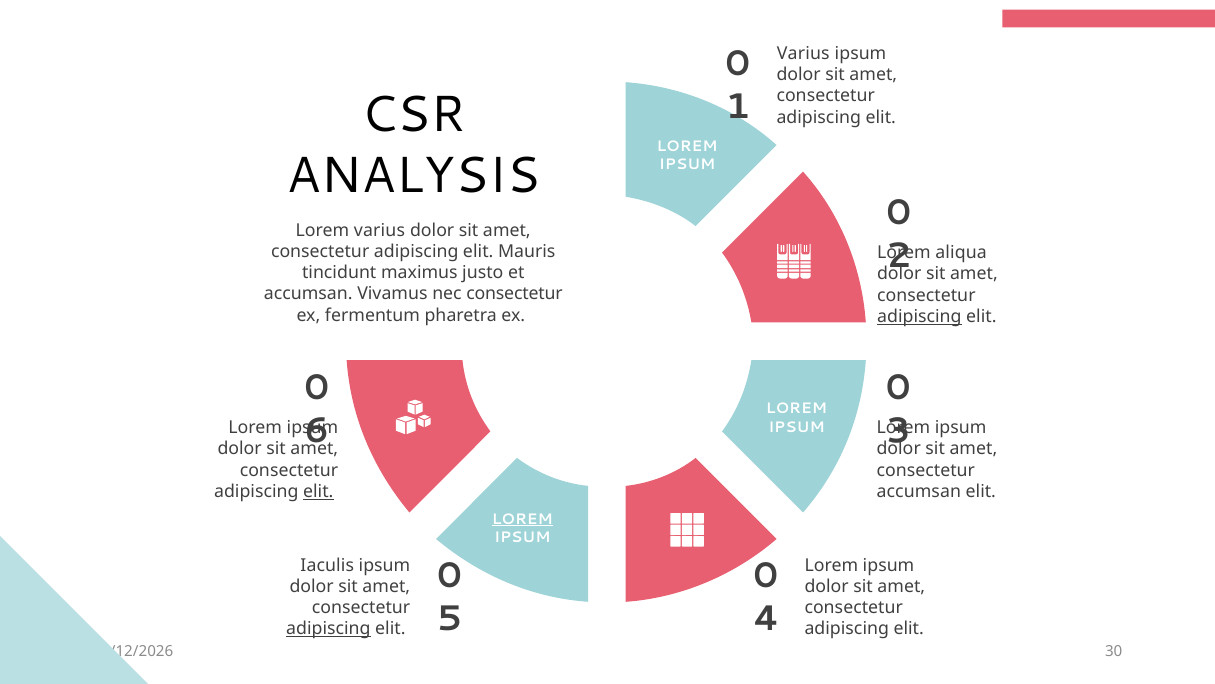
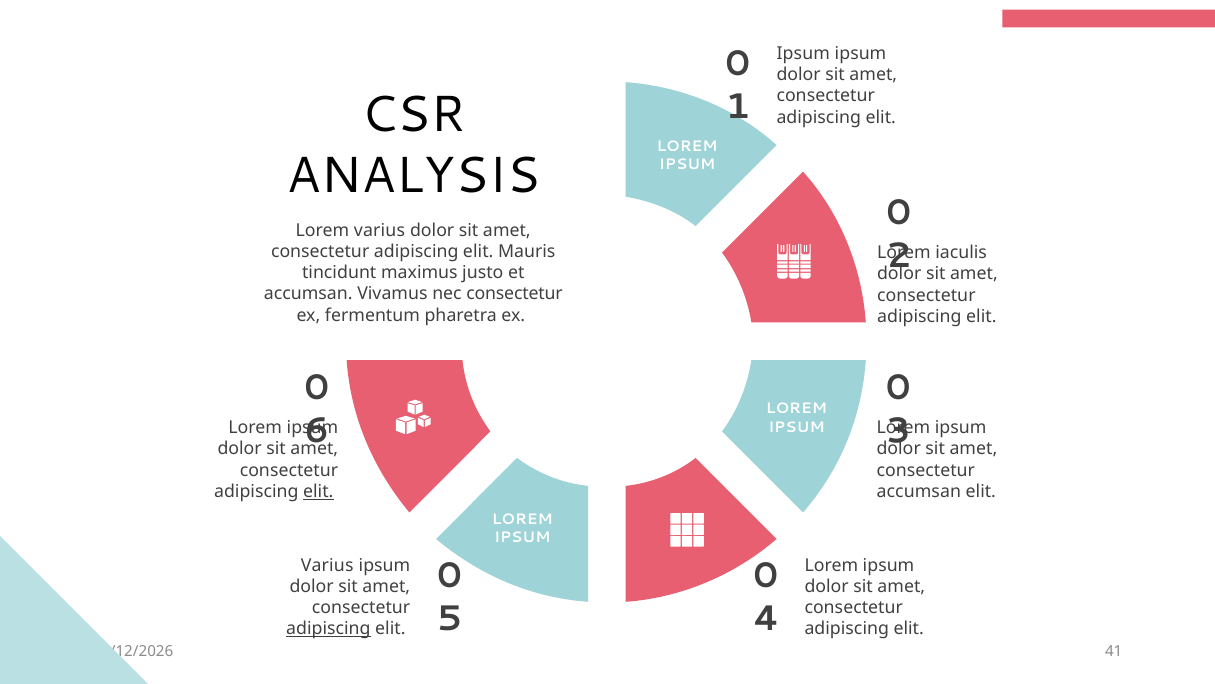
Varius: Varius -> Ipsum (803, 53)
aliqua: aliqua -> iaculis (961, 253)
adipiscing underline: present -> none (919, 316)
LOREM underline: present -> none (522, 519)
Iaculis: Iaculis -> Varius (327, 565)
30: 30 -> 41 (1114, 651)
